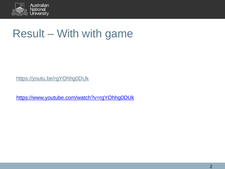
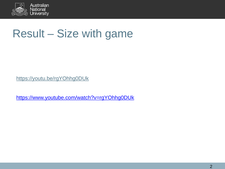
With: With -> Size (68, 34)
